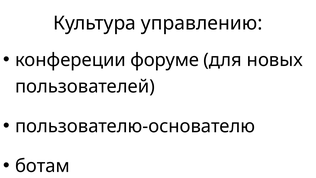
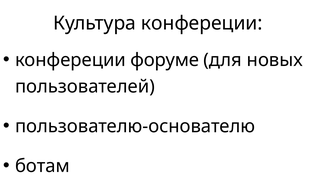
Культура управлению: управлению -> конфереции (202, 23)
